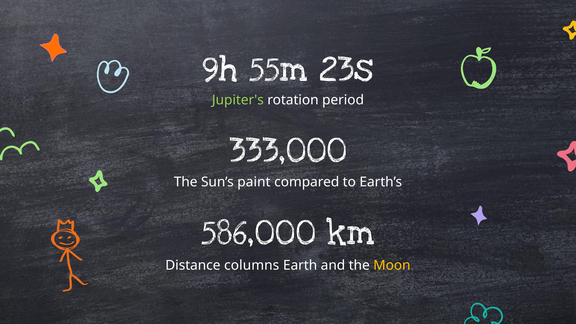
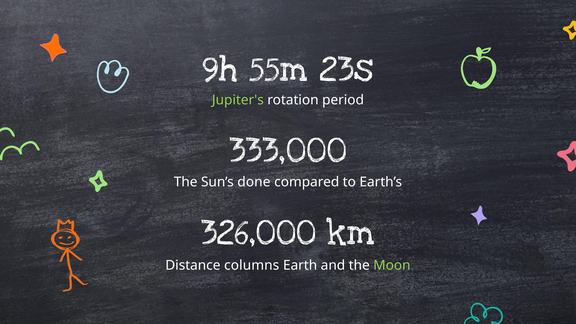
paint: paint -> done (254, 182)
586,000: 586,000 -> 326,000 (258, 232)
Moon colour: yellow -> light green (392, 265)
